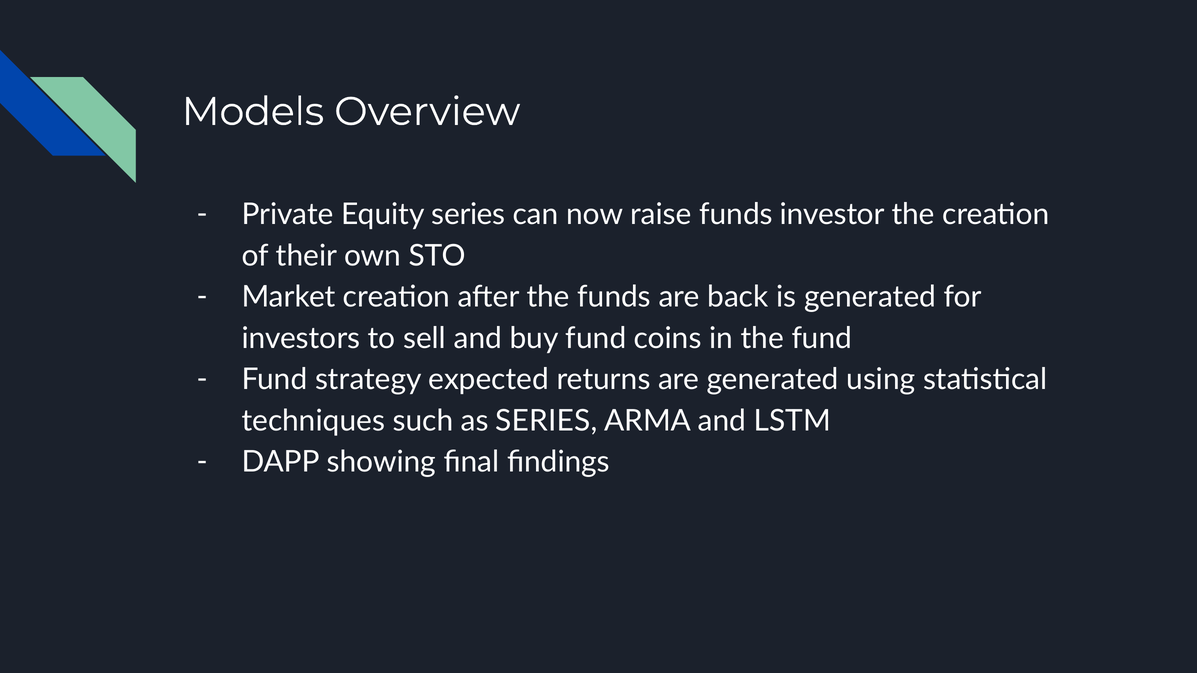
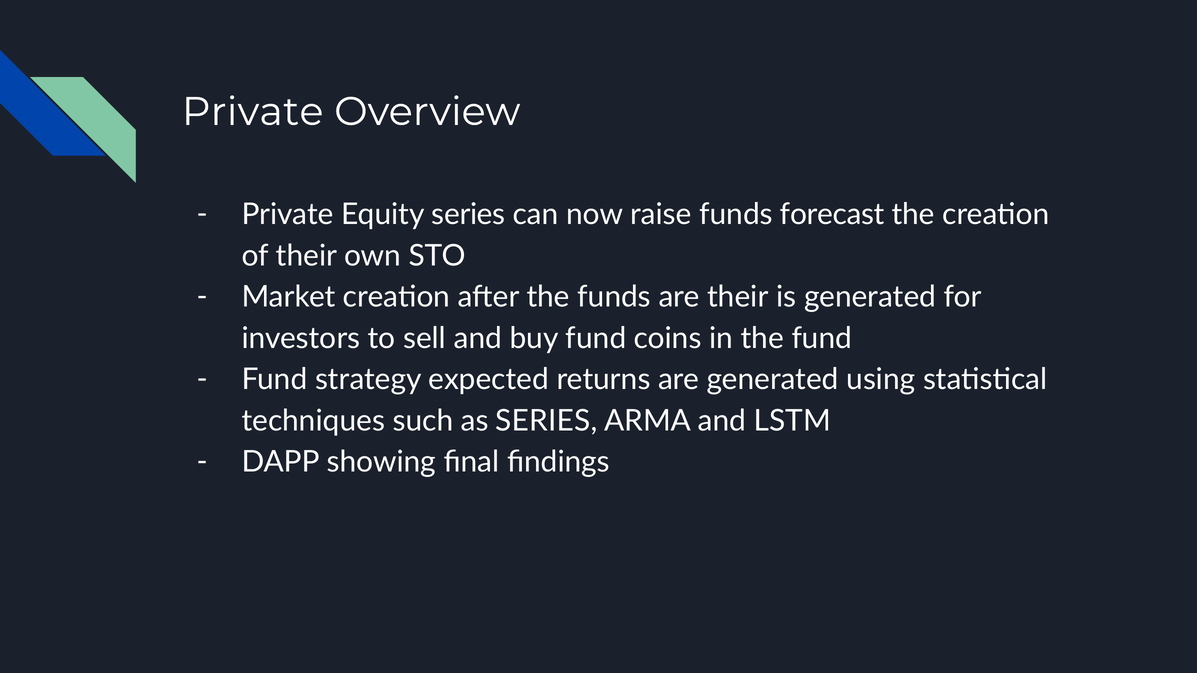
Models: Models -> Private (253, 112)
investor: investor -> forecast (832, 215)
are back: back -> their (738, 297)
